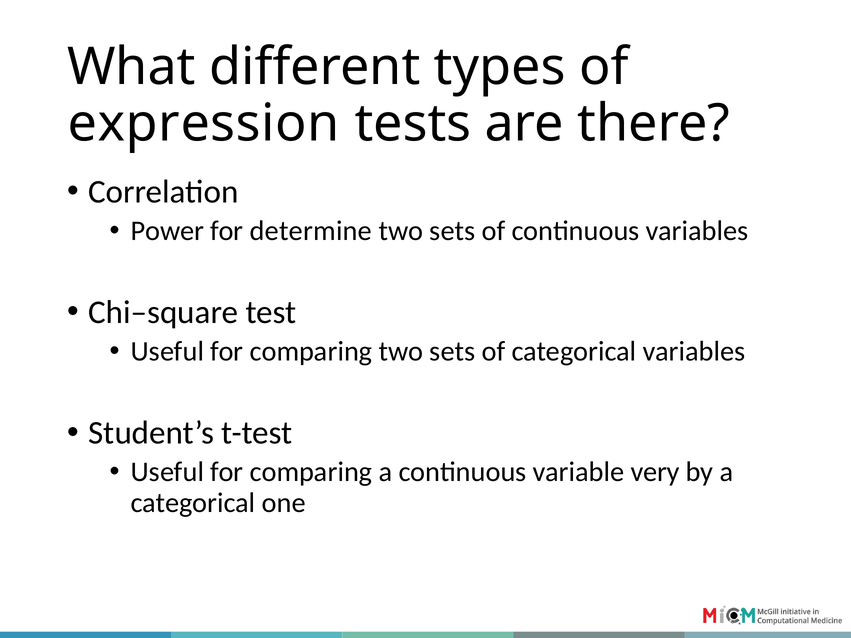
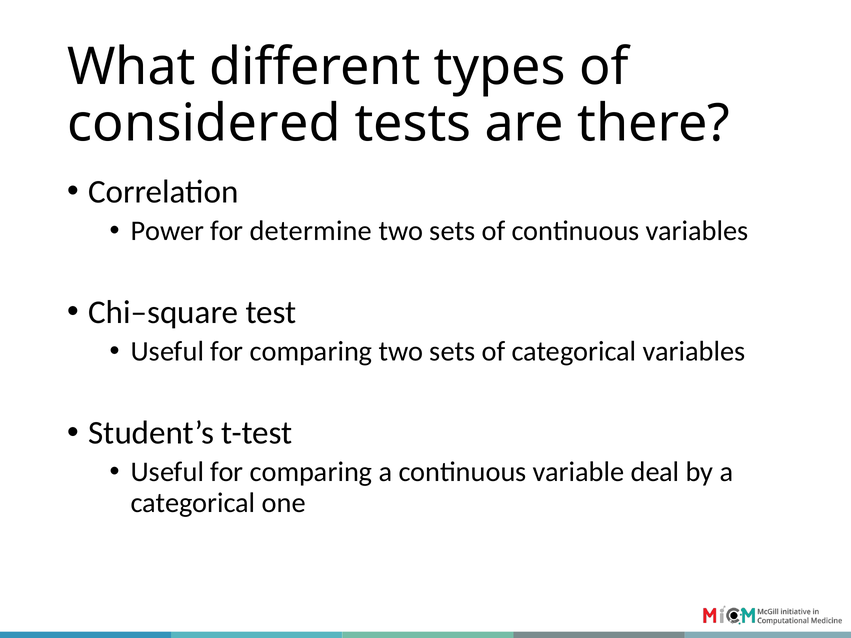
expression: expression -> considered (204, 123)
very: very -> deal (655, 472)
